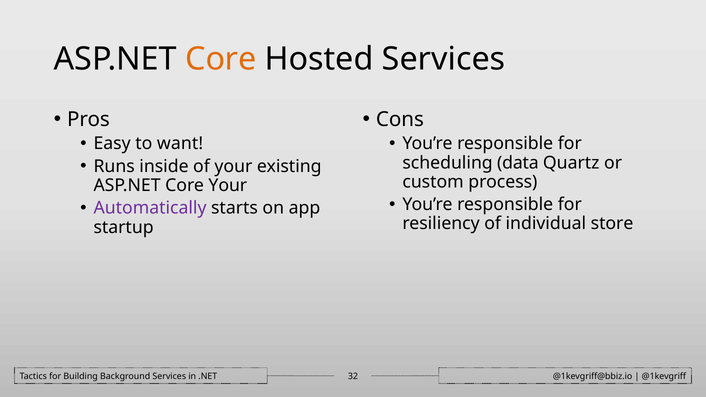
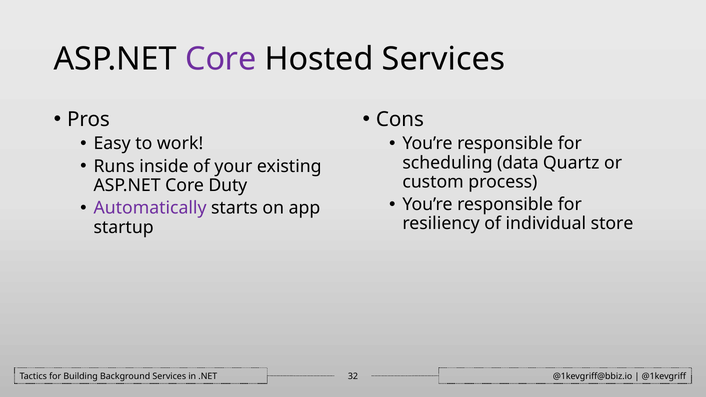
Core colour: orange -> purple (221, 59)
want: want -> work (180, 144)
Core Your: Your -> Duty (228, 185)
